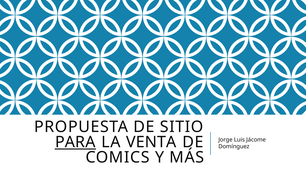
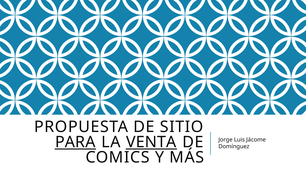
VENTA underline: none -> present (151, 142)
